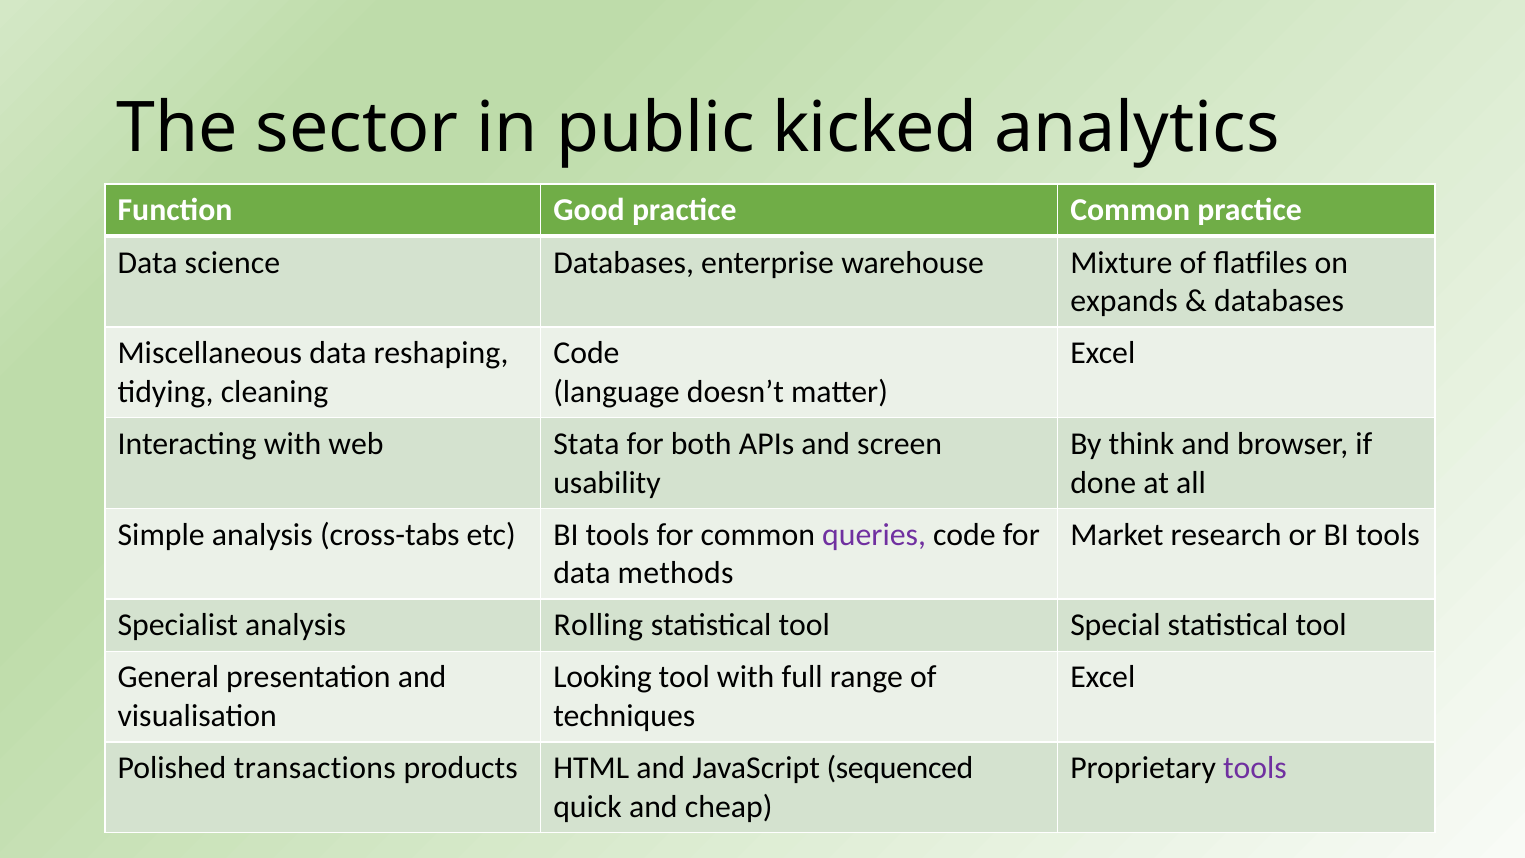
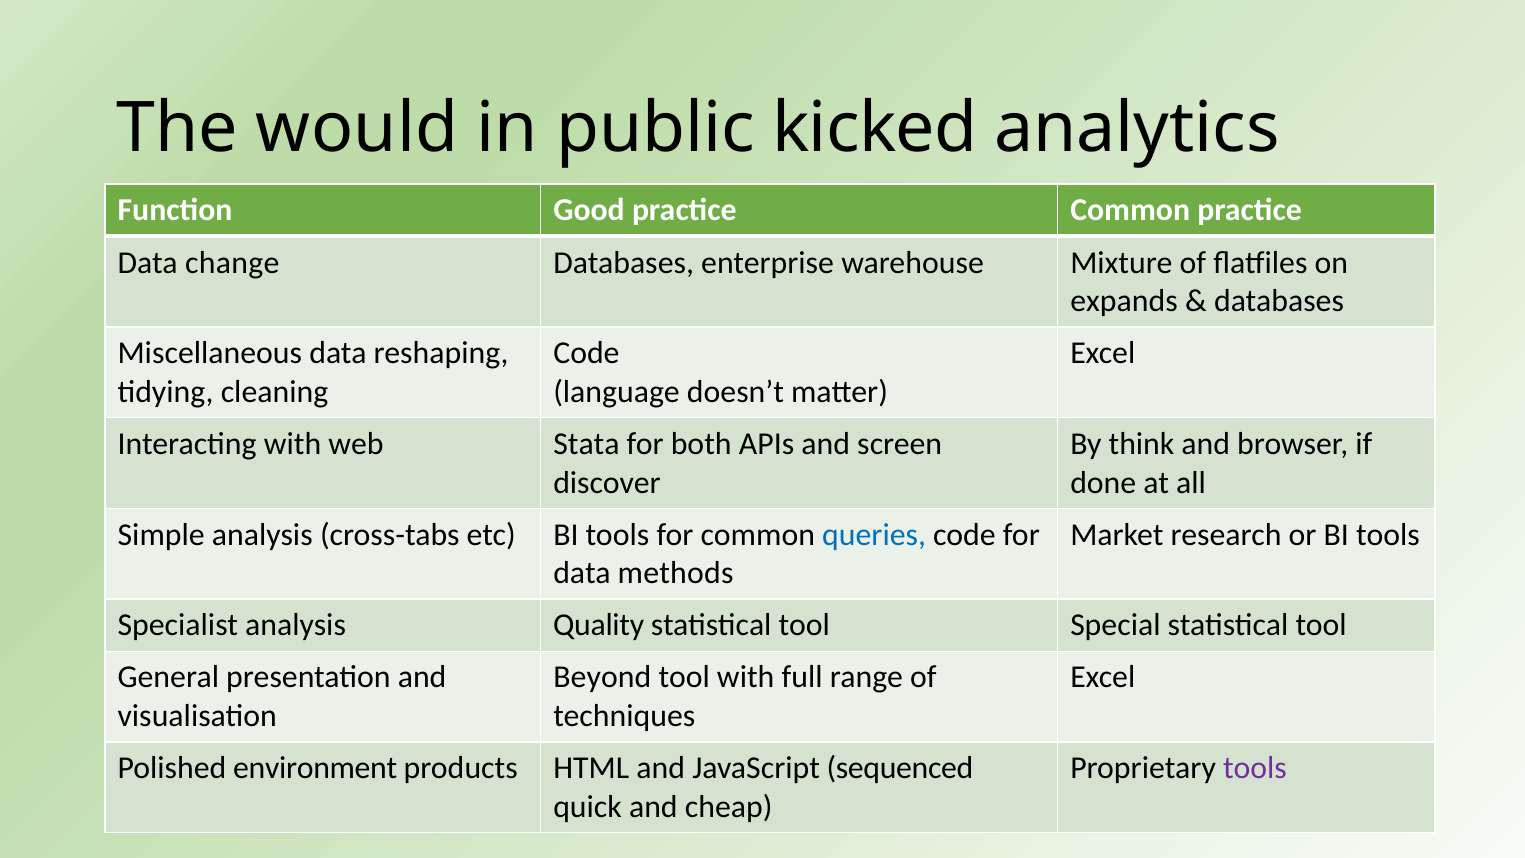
sector: sector -> would (357, 128)
science: science -> change (232, 262)
usability: usability -> discover (607, 483)
queries colour: purple -> blue (874, 534)
Rolling: Rolling -> Quality (599, 625)
Looking: Looking -> Beyond (602, 677)
transactions: transactions -> environment (315, 768)
